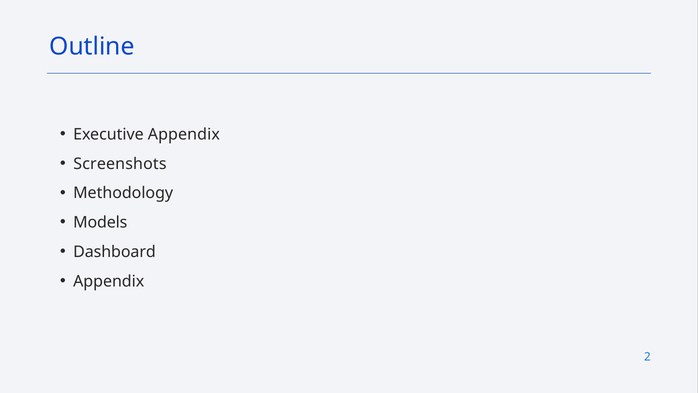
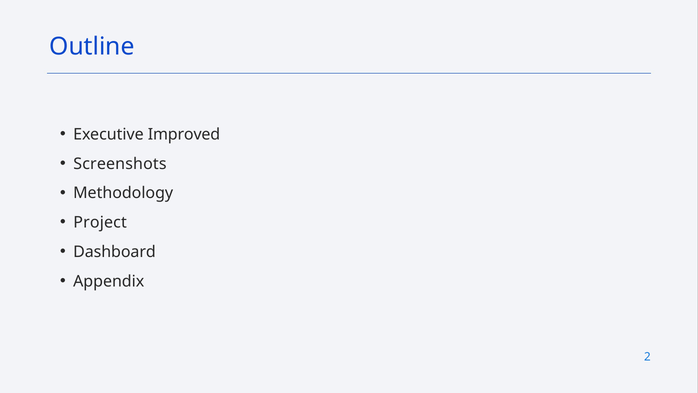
Executive Appendix: Appendix -> Improved (184, 134)
Models: Models -> Project (100, 222)
